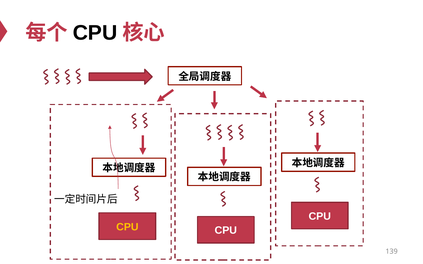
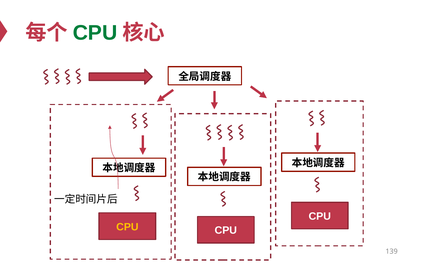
CPU colour: black -> green (95, 33)
